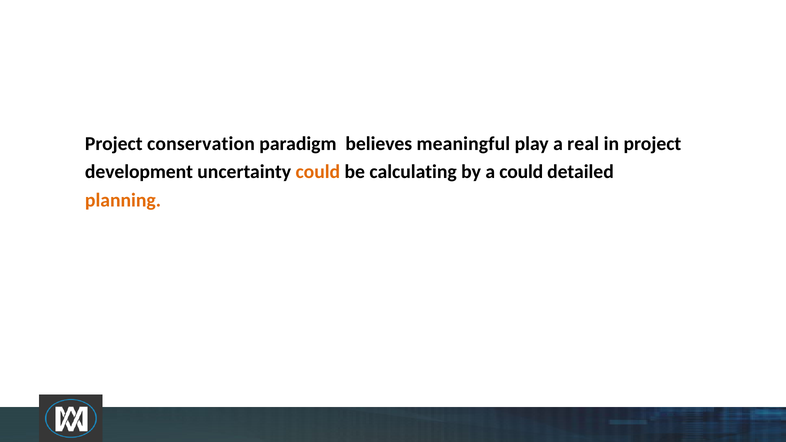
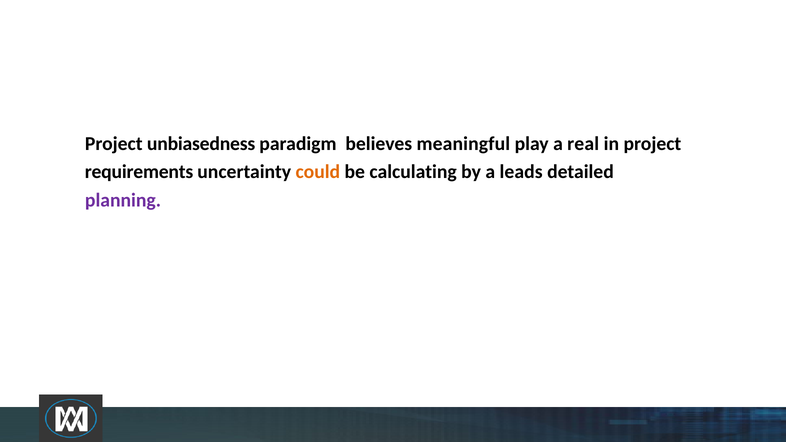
conservation: conservation -> unbiasedness (201, 144)
development: development -> requirements (139, 172)
a could: could -> leads (521, 172)
planning colour: orange -> purple (123, 200)
